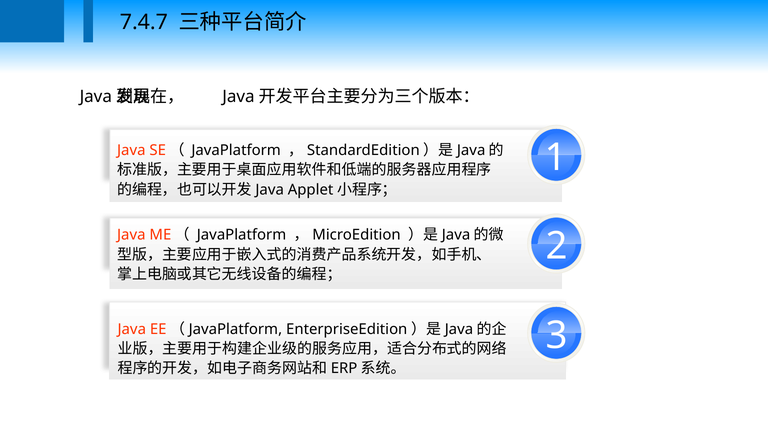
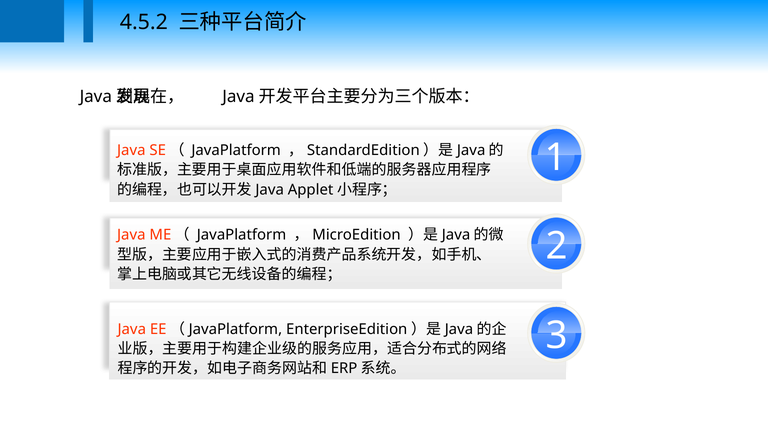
7.4.7: 7.4.7 -> 4.5.2 (144, 22)
